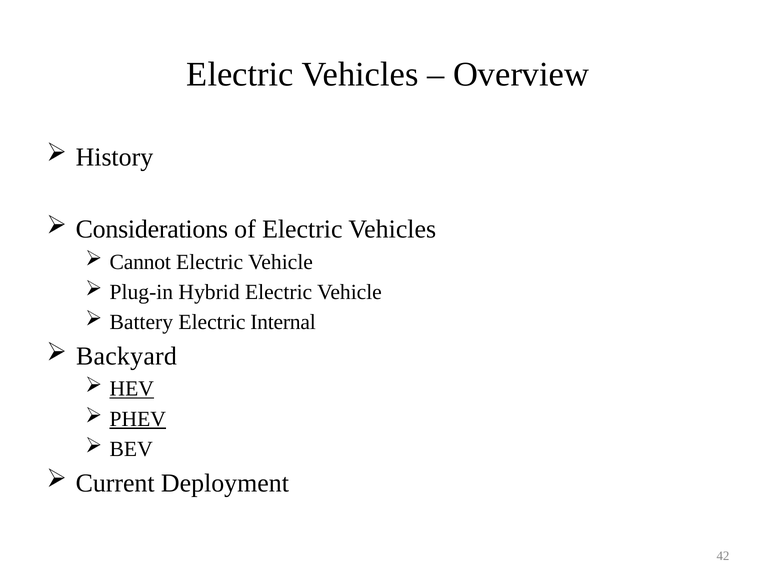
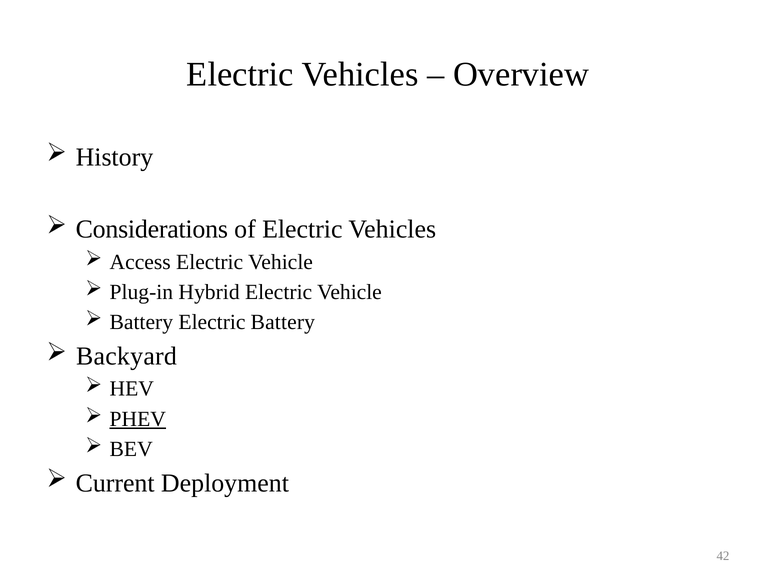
Cannot: Cannot -> Access (140, 262)
Electric Internal: Internal -> Battery (283, 322)
HEV underline: present -> none (132, 389)
